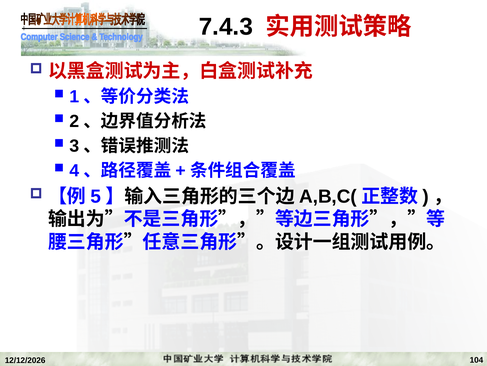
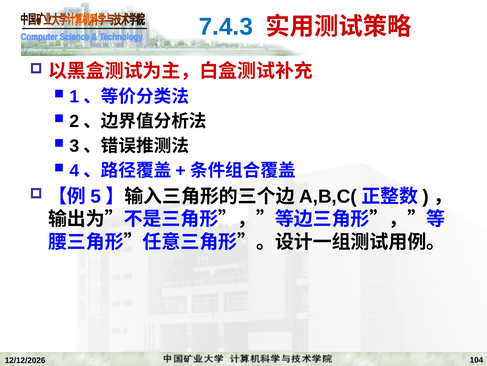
7.4.3 colour: black -> blue (226, 27)
